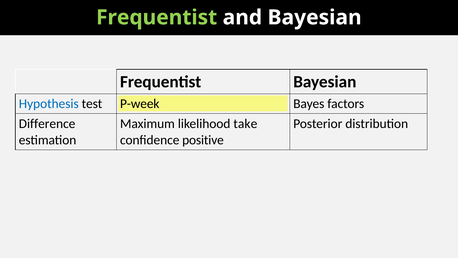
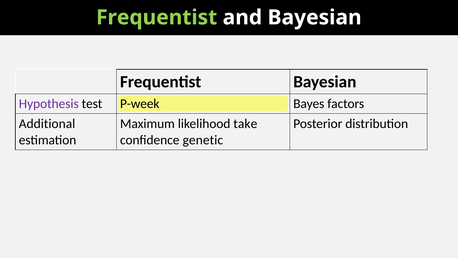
Hypothesis colour: blue -> purple (49, 104)
Difference: Difference -> Additional (47, 123)
positive: positive -> genetic (203, 140)
